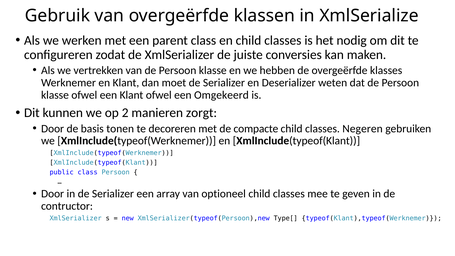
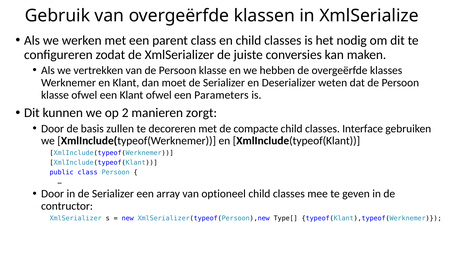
Omgekeerd: Omgekeerd -> Parameters (221, 95)
tonen: tonen -> zullen (120, 129)
Negeren: Negeren -> Interface (363, 129)
